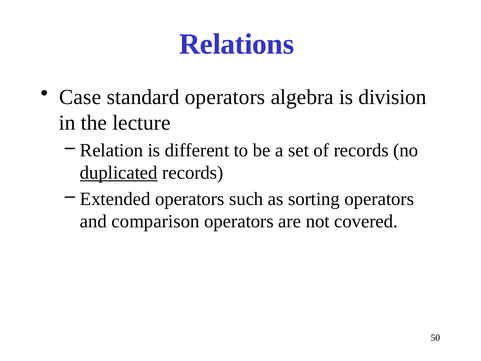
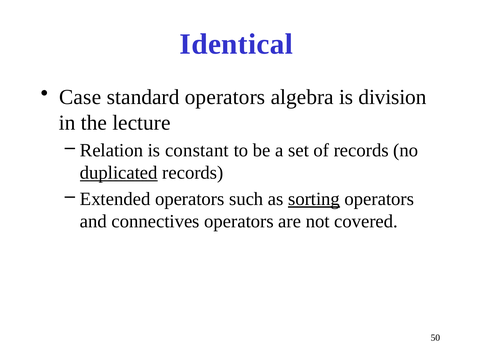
Relations: Relations -> Identical (236, 44)
different: different -> constant (197, 150)
sorting underline: none -> present (314, 199)
comparison: comparison -> connectives (156, 221)
